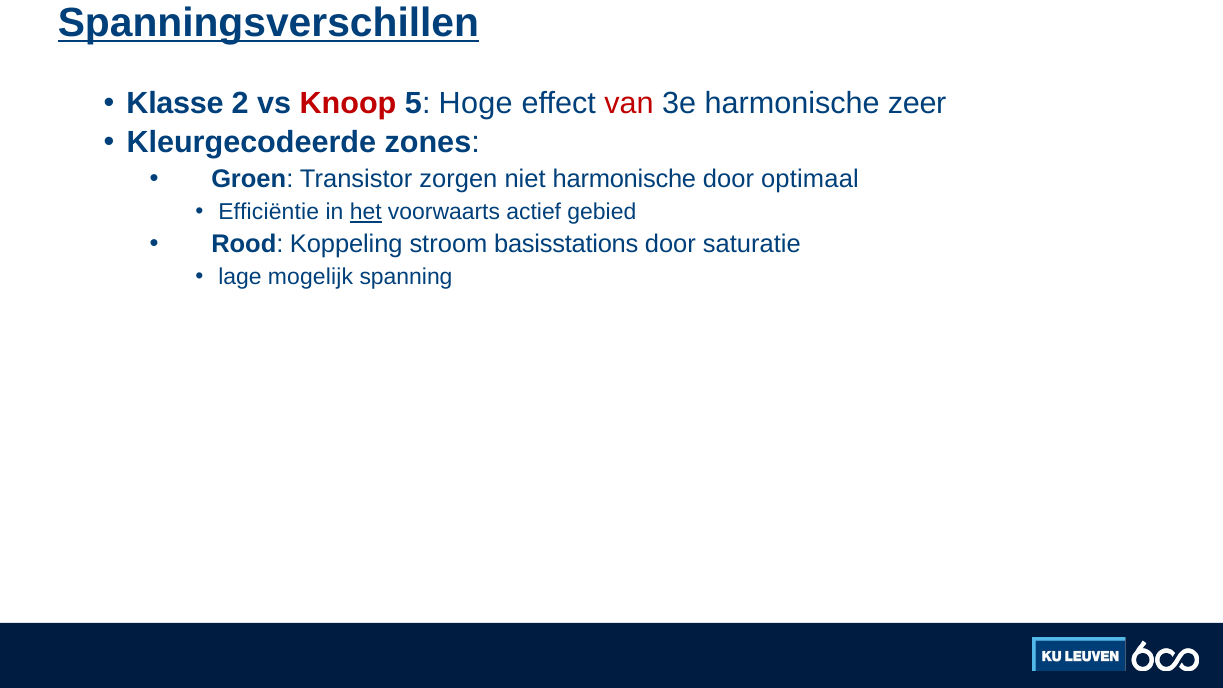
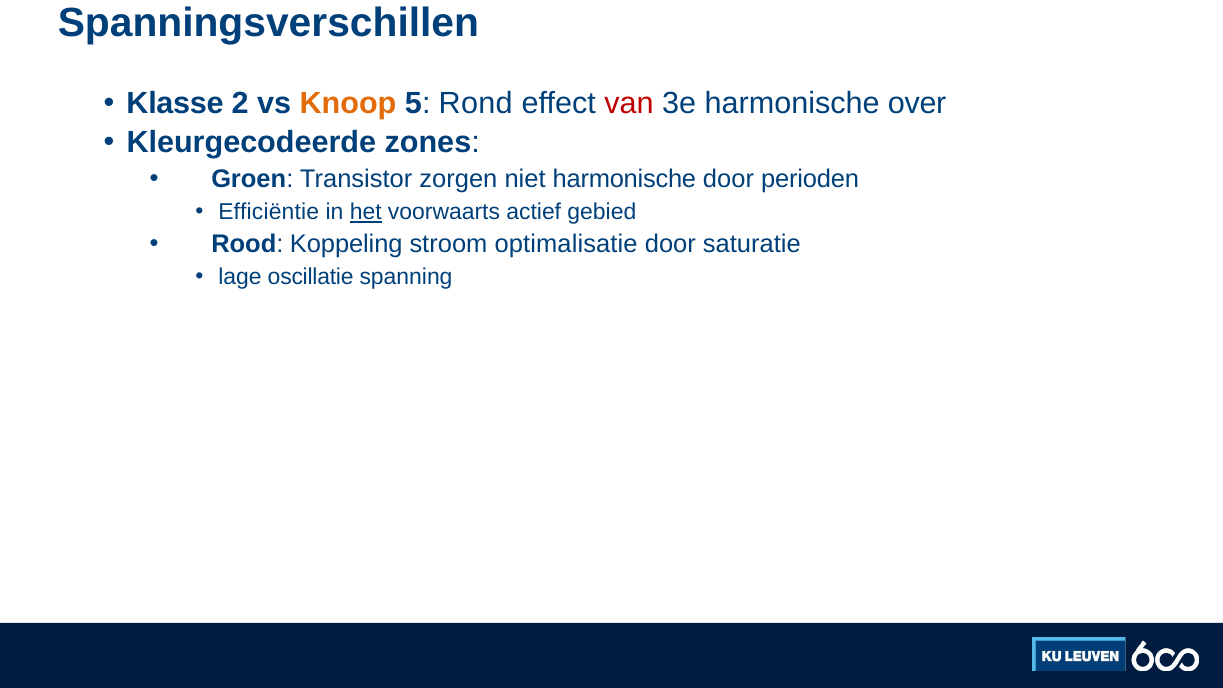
Spanningsverschillen underline: present -> none (268, 23)
Knoop colour: red -> orange (348, 103)
Hoge: Hoge -> Rond (476, 103)
zeer: zeer -> over (917, 103)
optimaal: optimaal -> perioden (810, 179)
basisstations: basisstations -> optimalisatie (566, 244)
mogelijk: mogelijk -> oscillatie (311, 277)
